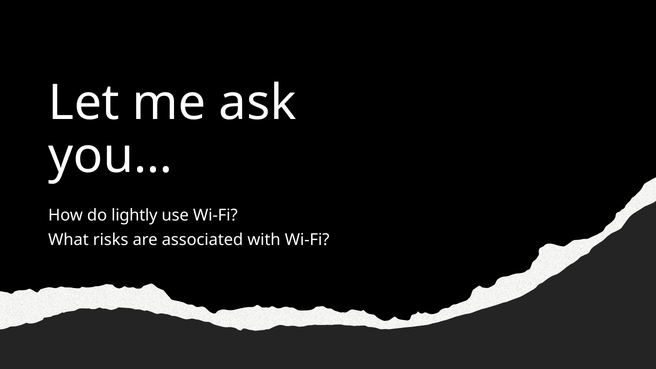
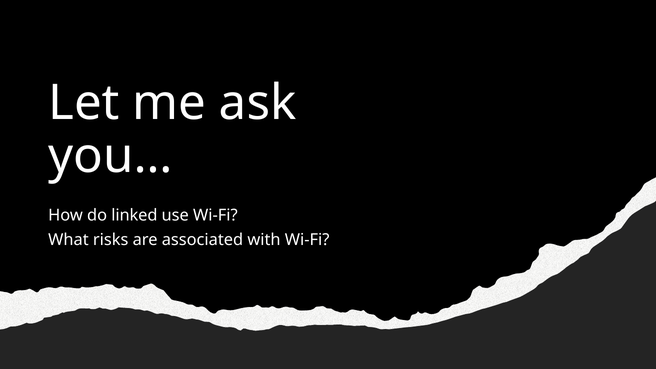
lightly: lightly -> linked (134, 215)
